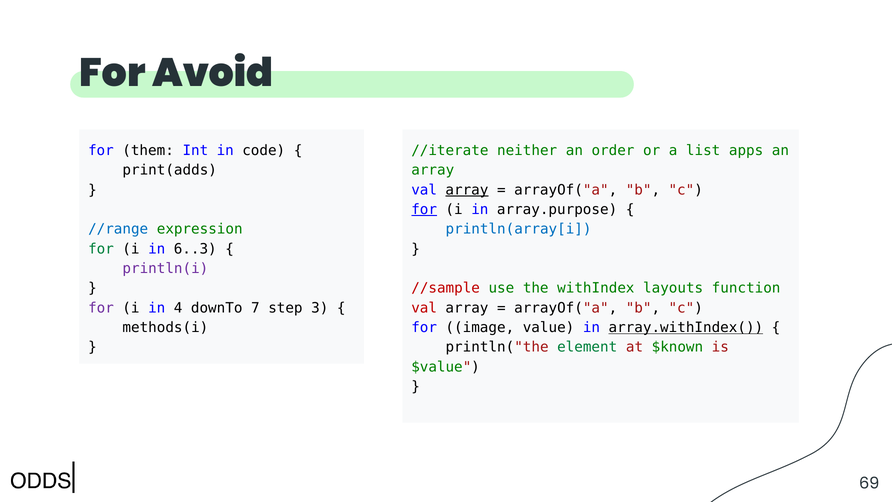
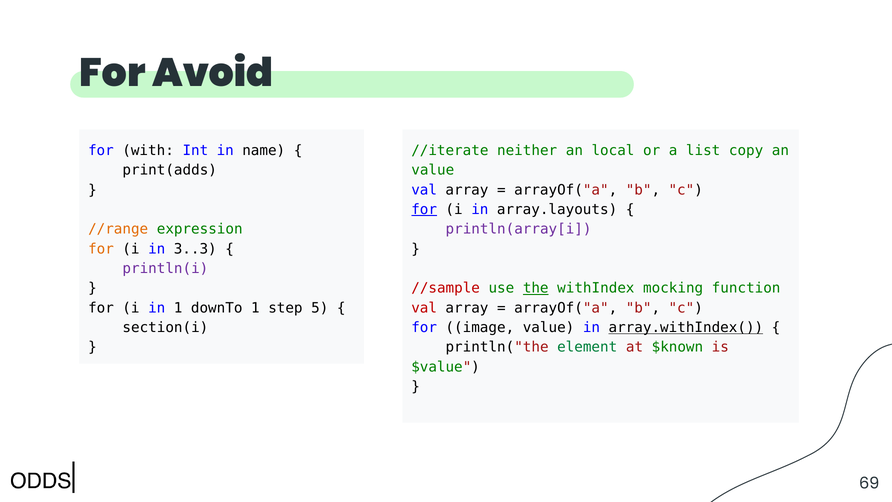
them: them -> with (148, 150)
code: code -> name (264, 150)
order: order -> local (613, 150)
apps: apps -> copy (746, 150)
array: array -> value (433, 170)
array underline: present -> none (467, 190)
array.purpose: array.purpose -> array.layouts (557, 209)
//range colour: blue -> orange (118, 229)
println(array[i colour: blue -> purple (519, 229)
for colour: green -> orange (101, 249)
6..3: 6..3 -> 3..3 (195, 249)
the underline: none -> present (536, 288)
layouts: layouts -> mocking (673, 288)
for colour: purple -> black (101, 308)
in 4: 4 -> 1 (178, 308)
downTo 7: 7 -> 1 (255, 308)
3: 3 -> 5 (320, 308)
methods(i: methods(i -> section(i (165, 327)
